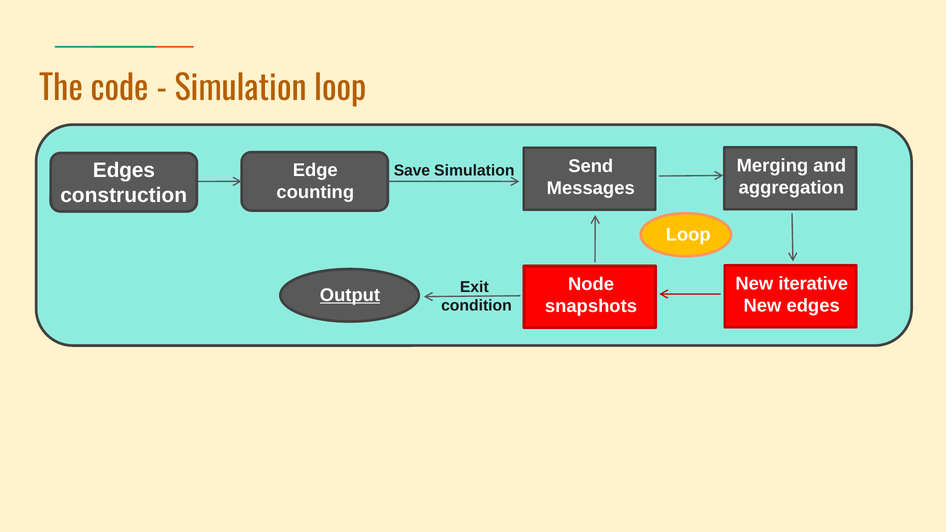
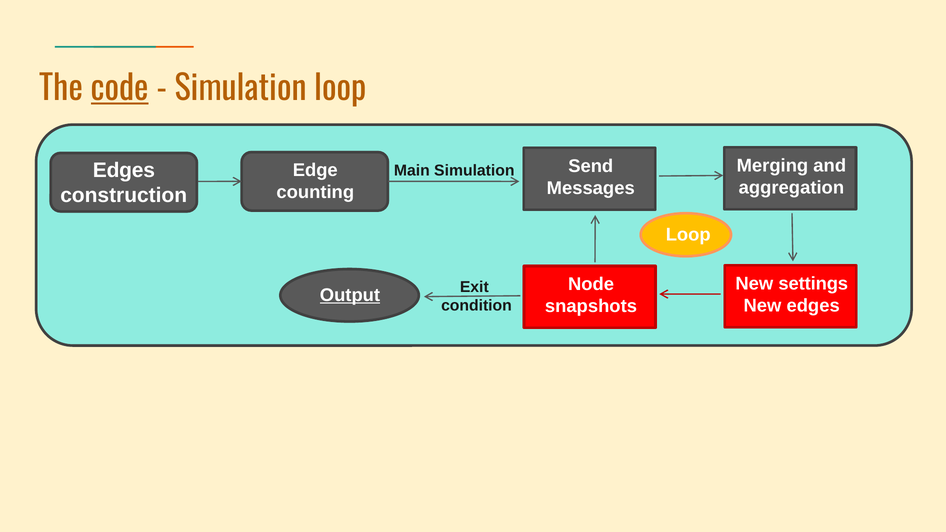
code underline: none -> present (120, 89)
Save: Save -> Main (412, 171)
iterative: iterative -> settings (813, 284)
